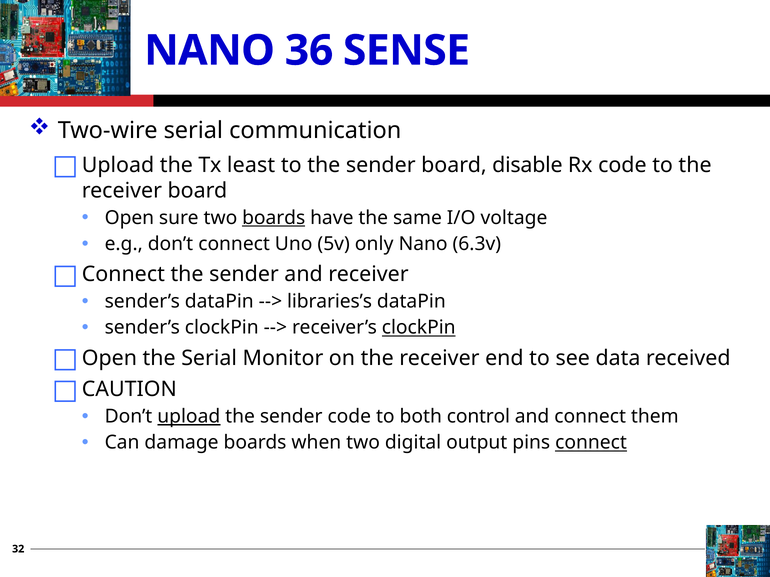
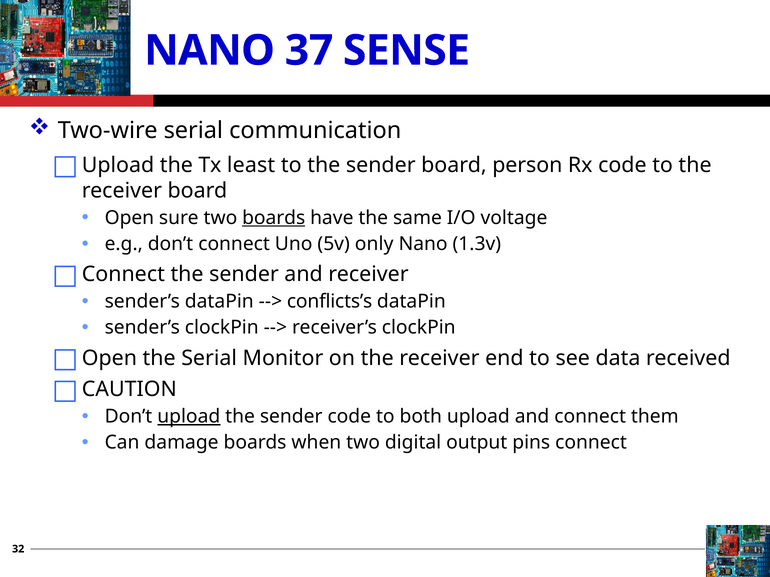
36: 36 -> 37 (309, 51)
disable: disable -> person (527, 165)
6.3v: 6.3v -> 1.3v (477, 244)
libraries’s: libraries’s -> conflicts’s (330, 302)
clockPin underline: present -> none (419, 328)
both control: control -> upload (478, 417)
connect underline: present -> none (591, 443)
